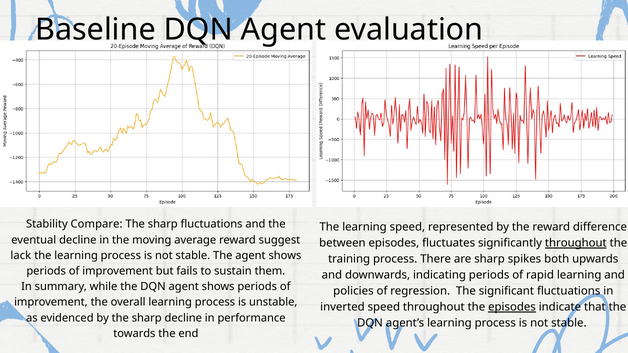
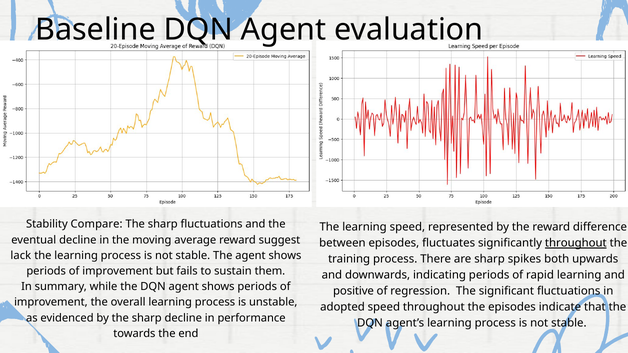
policies: policies -> positive (353, 291)
inverted: inverted -> adopted (342, 307)
episodes underline: present -> none (512, 307)
